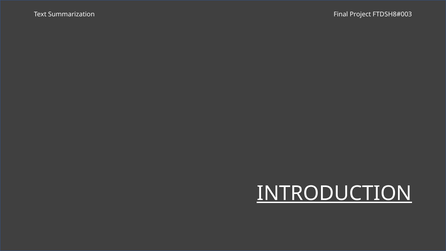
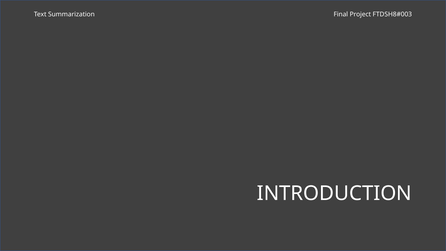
INTRODUCTION underline: present -> none (334, 193)
